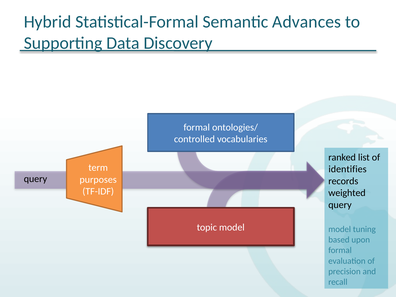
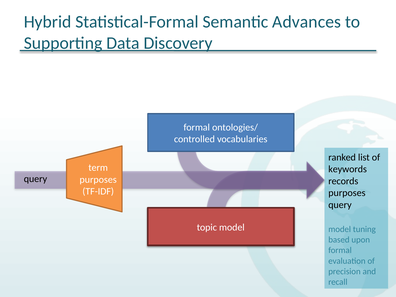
identifies: identifies -> keywords (348, 169)
weighted: weighted -> purposes (347, 193)
